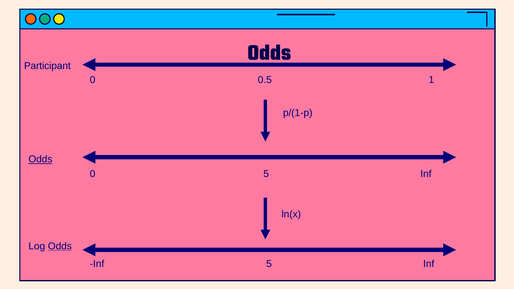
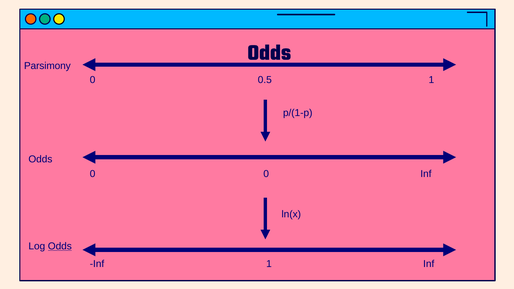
Participant: Participant -> Parsimony (47, 66)
Odds underline: present -> none (40, 159)
0 5: 5 -> 0 (266, 174)
Inf 5: 5 -> 1 (269, 264)
